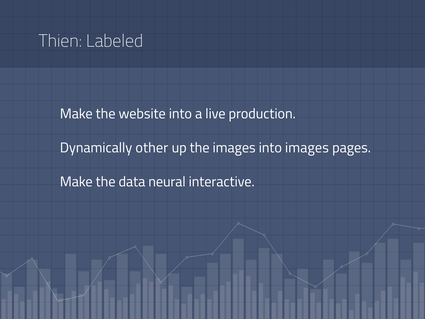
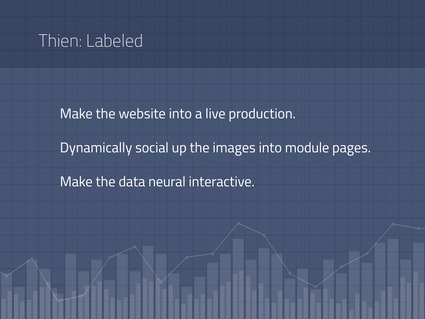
other: other -> social (152, 148)
into images: images -> module (307, 148)
